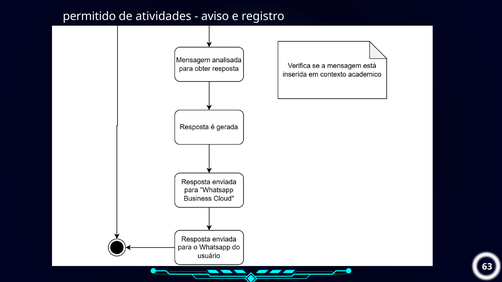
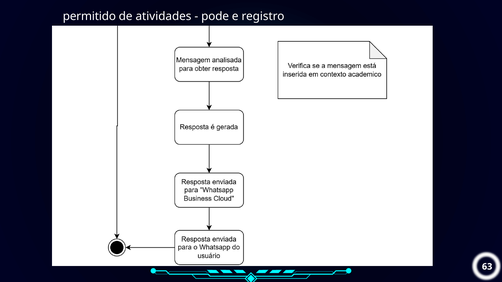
aviso: aviso -> pode (215, 16)
